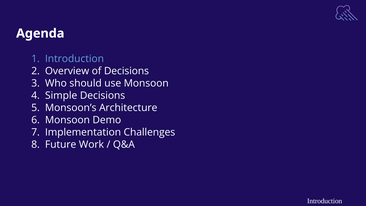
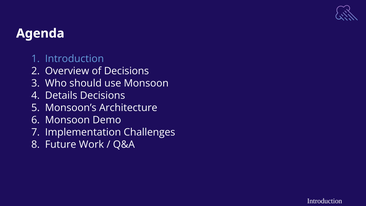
Simple: Simple -> Details (61, 96)
